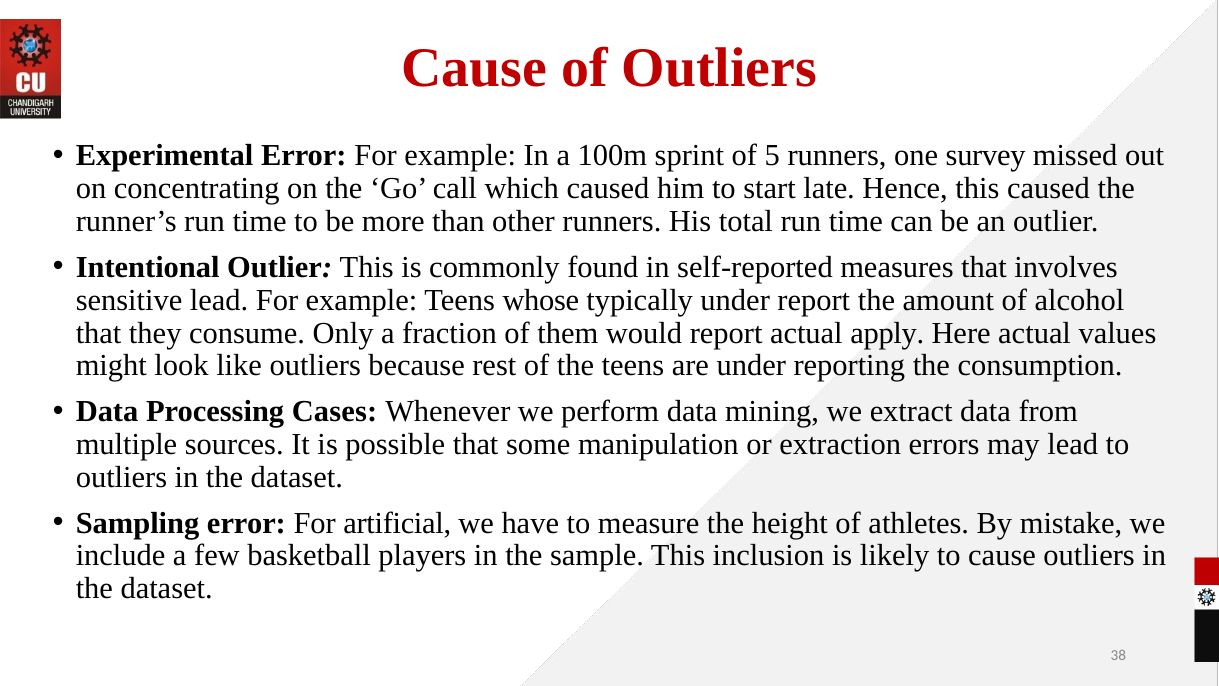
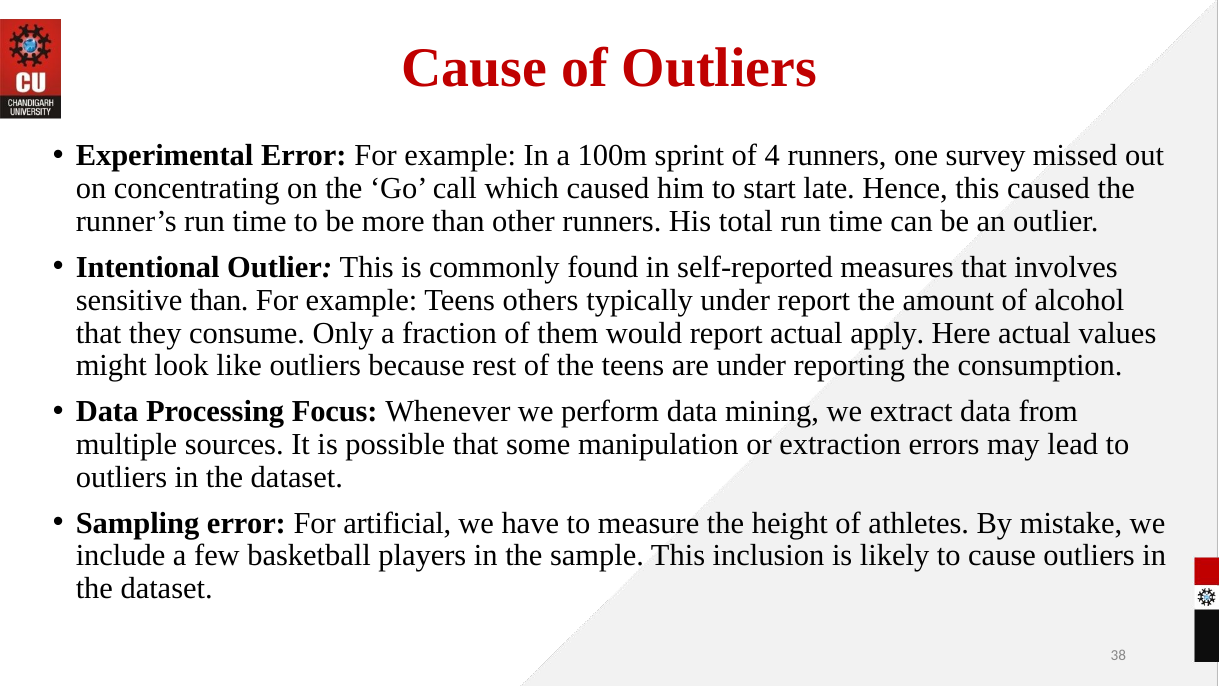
5: 5 -> 4 (772, 156)
sensitive lead: lead -> than (219, 300)
whose: whose -> others (541, 300)
Cases: Cases -> Focus (335, 411)
